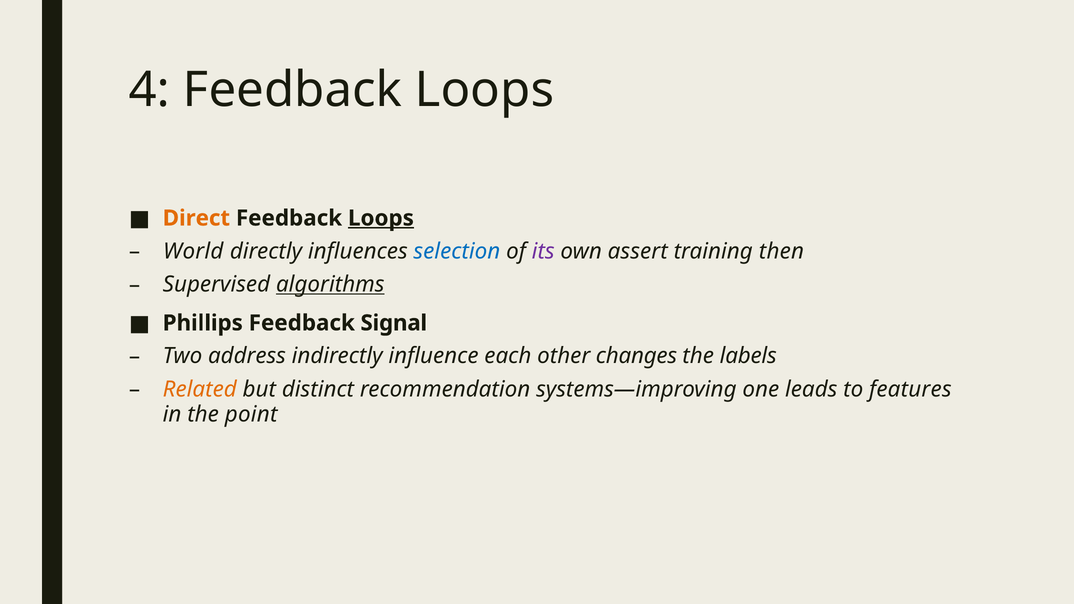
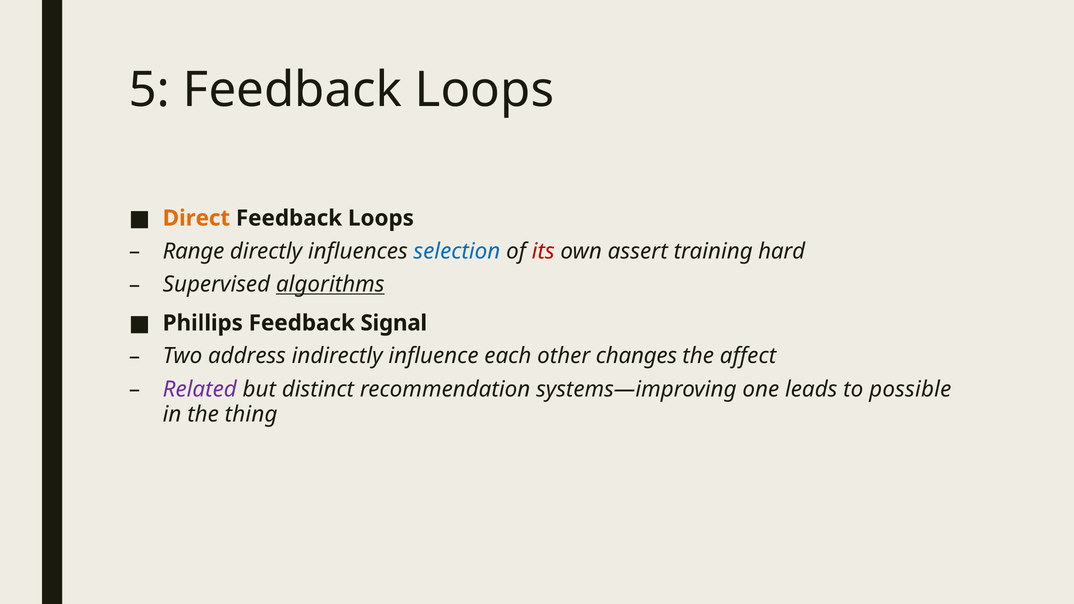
4: 4 -> 5 (150, 90)
Loops underline: present -> none (381, 218)
World: World -> Range (194, 251)
its colour: purple -> red (543, 251)
then: then -> hard (782, 251)
labels: labels -> affect (748, 356)
Related colour: orange -> purple (200, 389)
features: features -> possible (910, 389)
point: point -> thing (251, 414)
